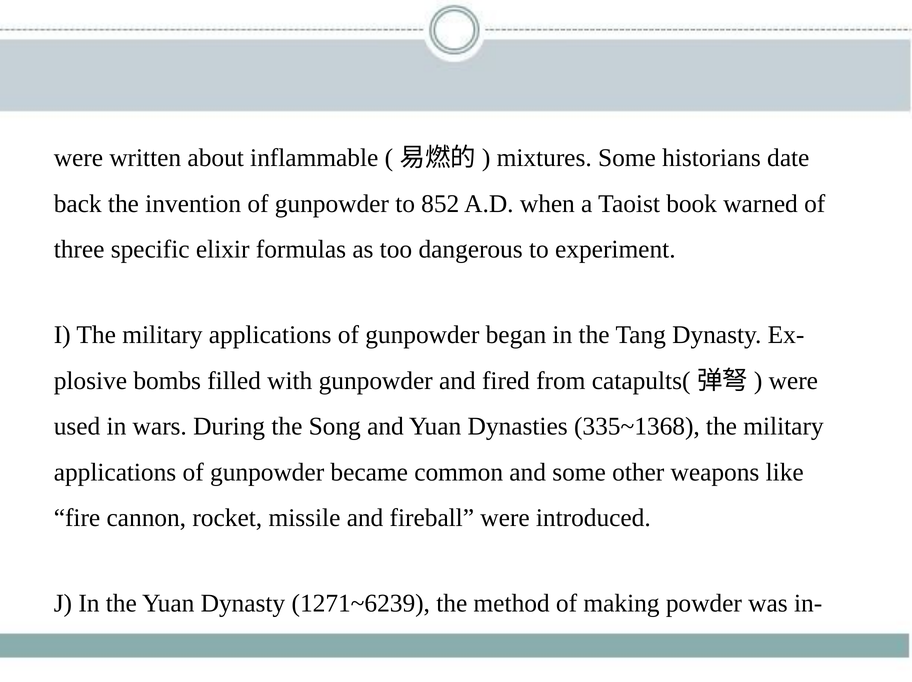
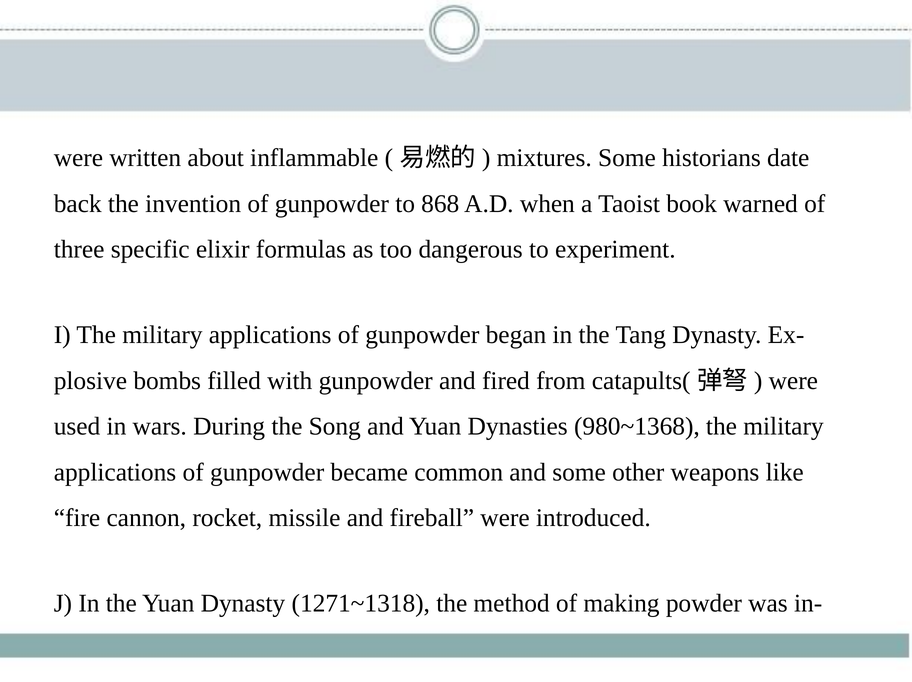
852: 852 -> 868 (440, 204)
335~1368: 335~1368 -> 980~1368 (637, 427)
1271~6239: 1271~6239 -> 1271~1318 (361, 604)
